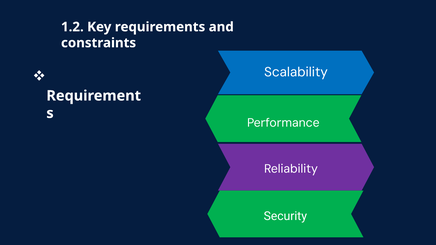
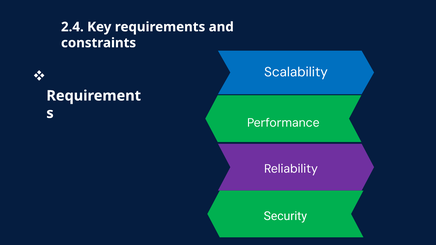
1.2: 1.2 -> 2.4 (72, 27)
